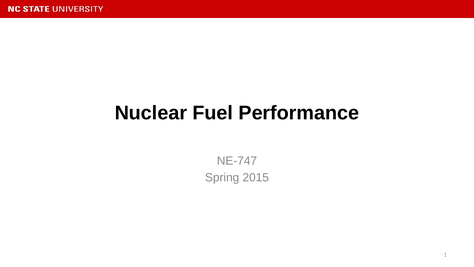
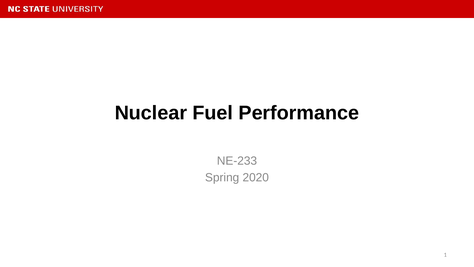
NE-747: NE-747 -> NE-233 (237, 161)
2015: 2015 -> 2020 (256, 177)
